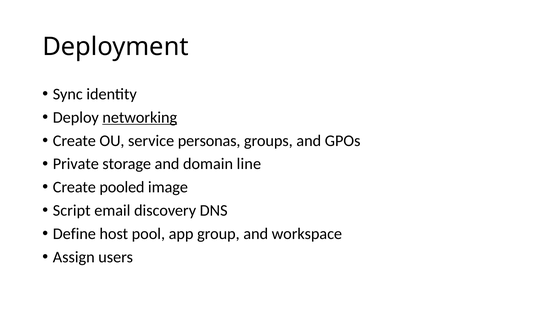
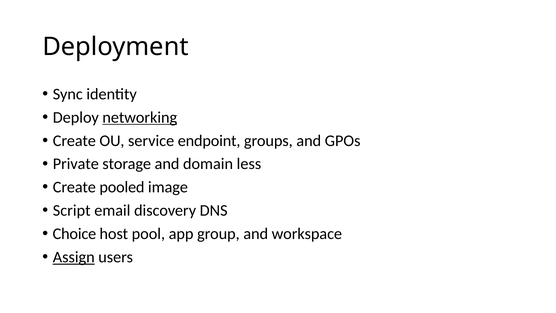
personas: personas -> endpoint (209, 141)
line: line -> less (249, 164)
Define: Define -> Choice (74, 234)
Assign underline: none -> present (74, 257)
